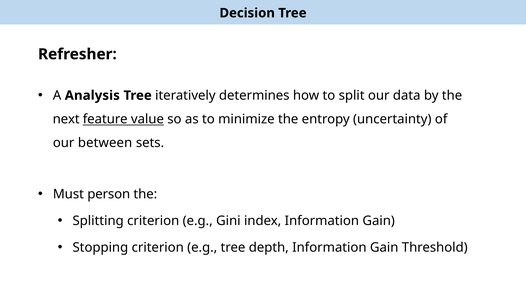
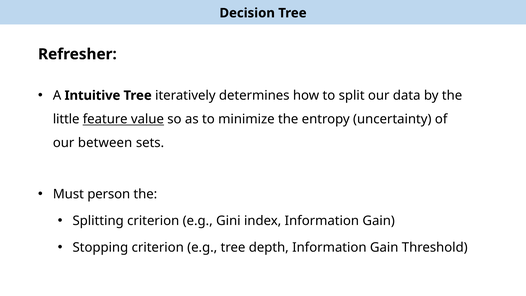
Analysis: Analysis -> Intuitive (92, 95)
next: next -> little (66, 119)
